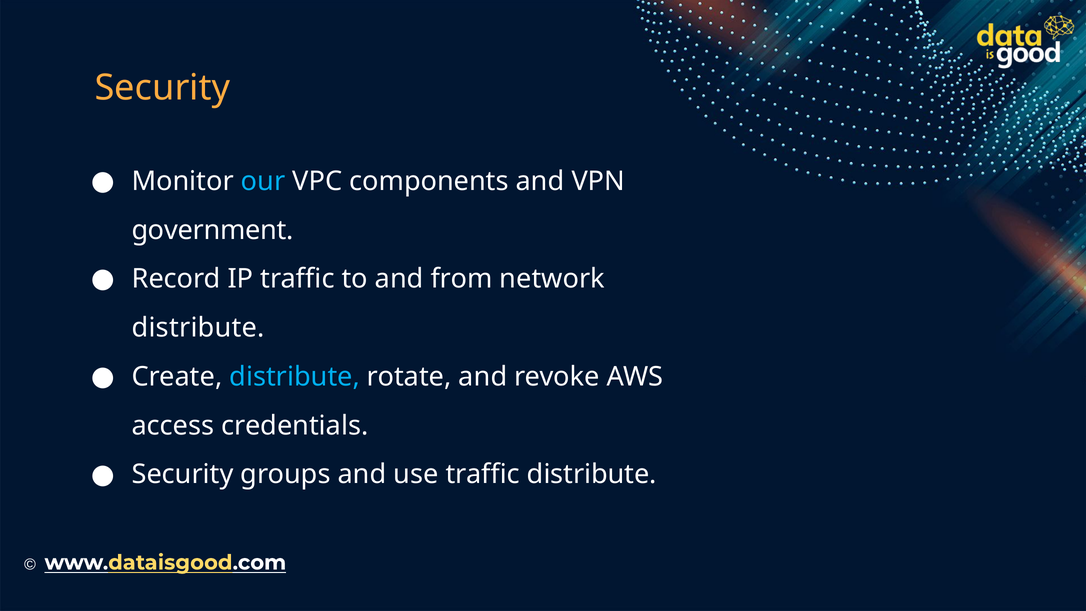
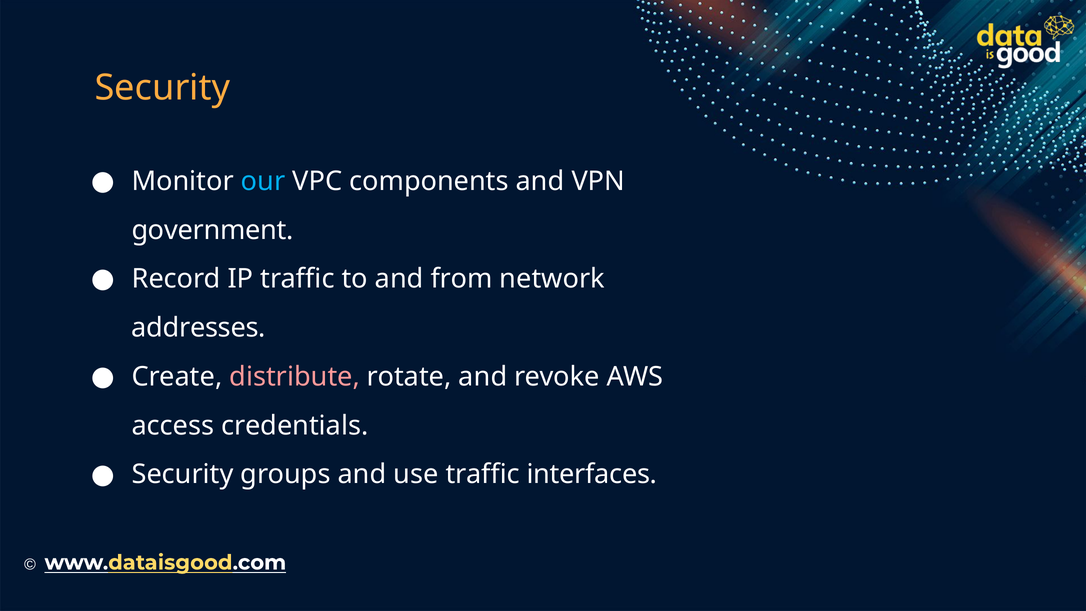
distribute: distribute -> addresses (198, 328)
distribute colour: light blue -> pink (295, 377)
traffic distribute: distribute -> interfaces (592, 474)
